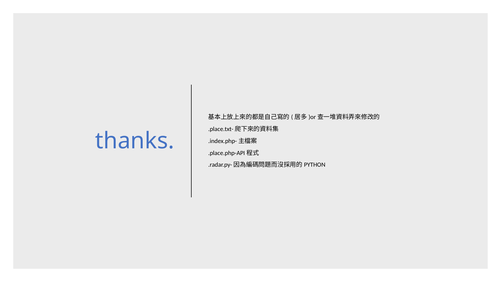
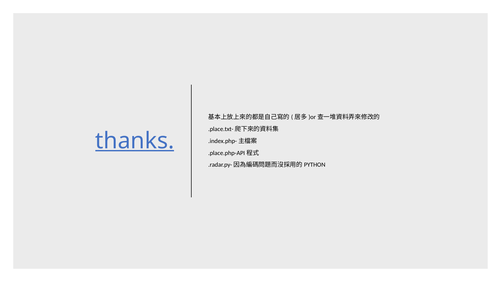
thanks underline: none -> present (135, 141)
